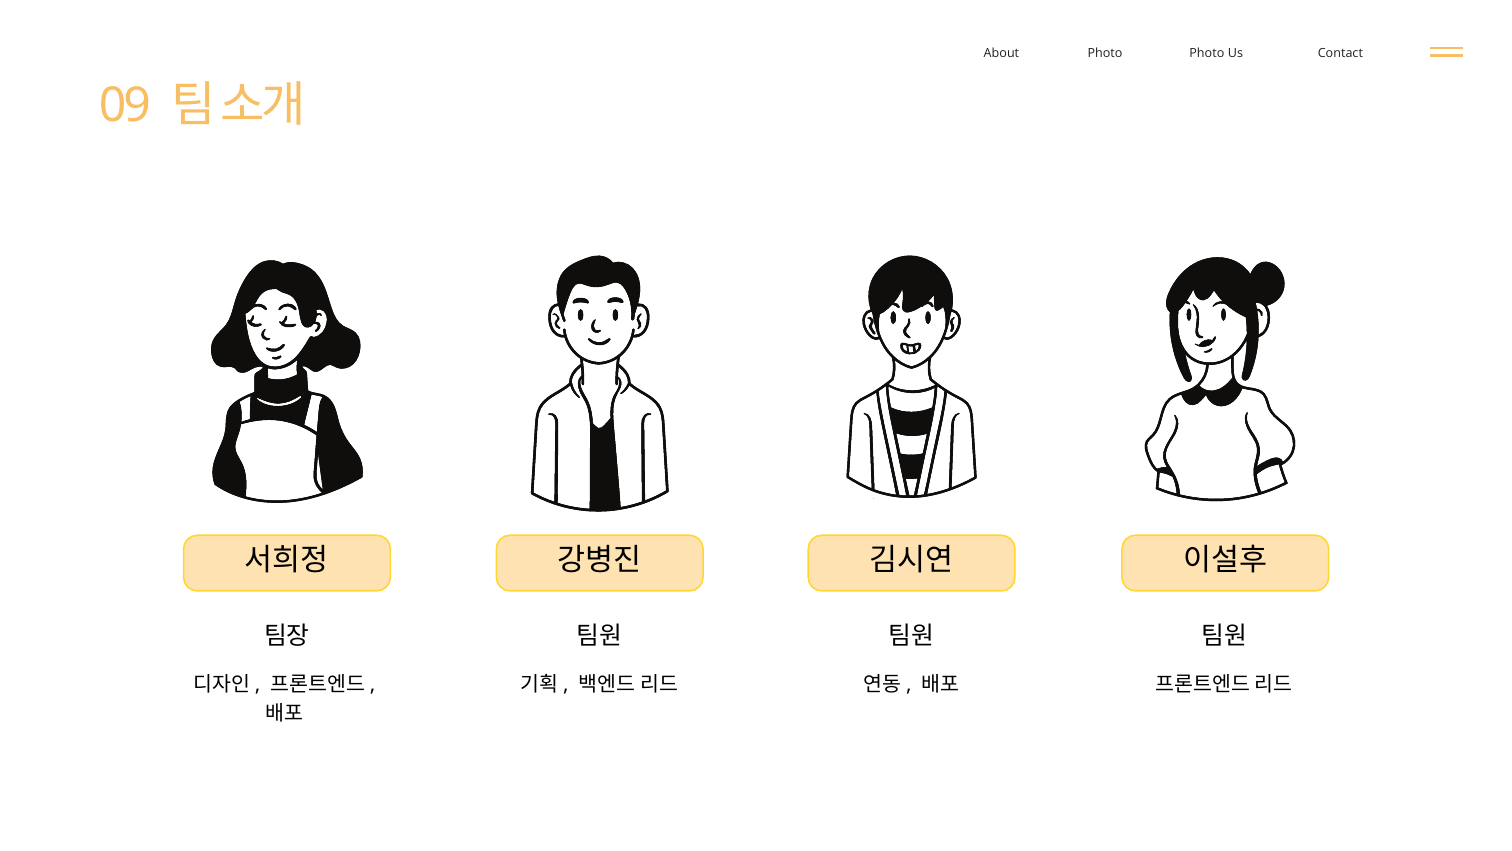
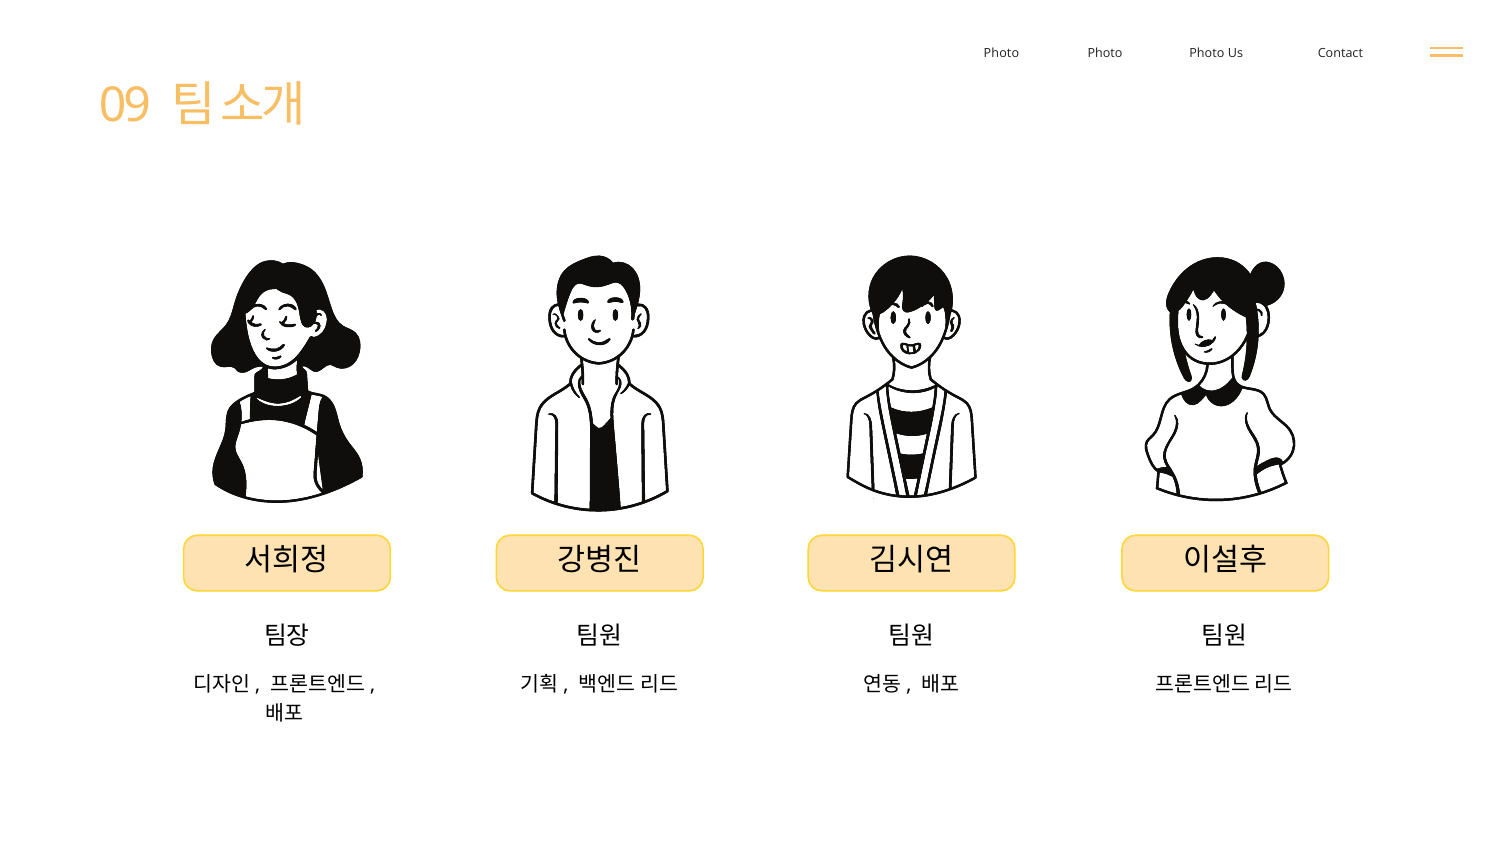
About: About -> Photo (1001, 54)
